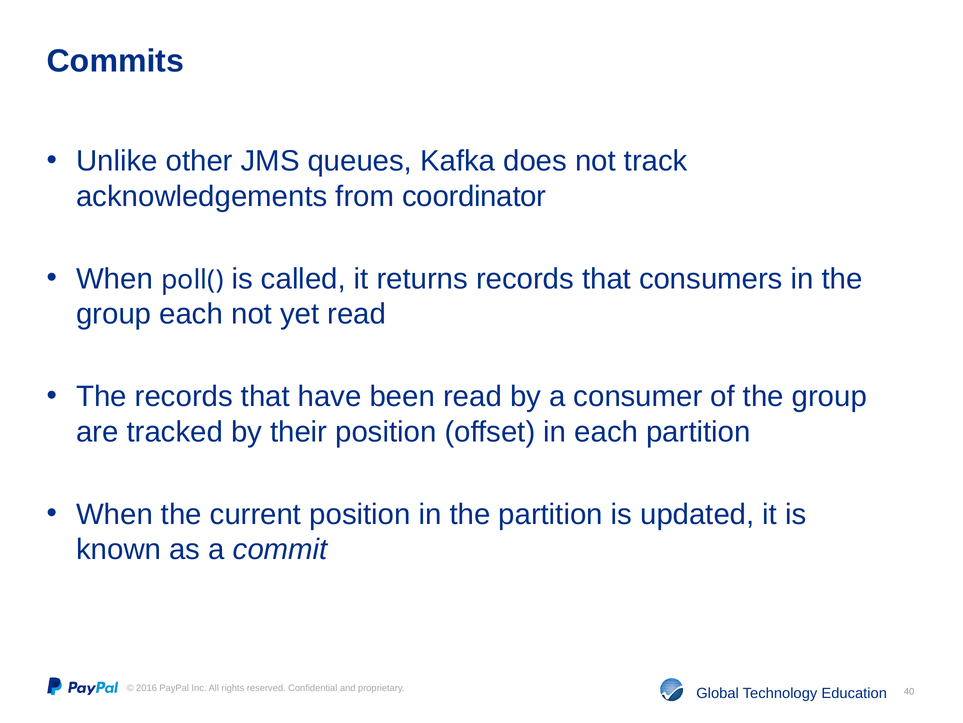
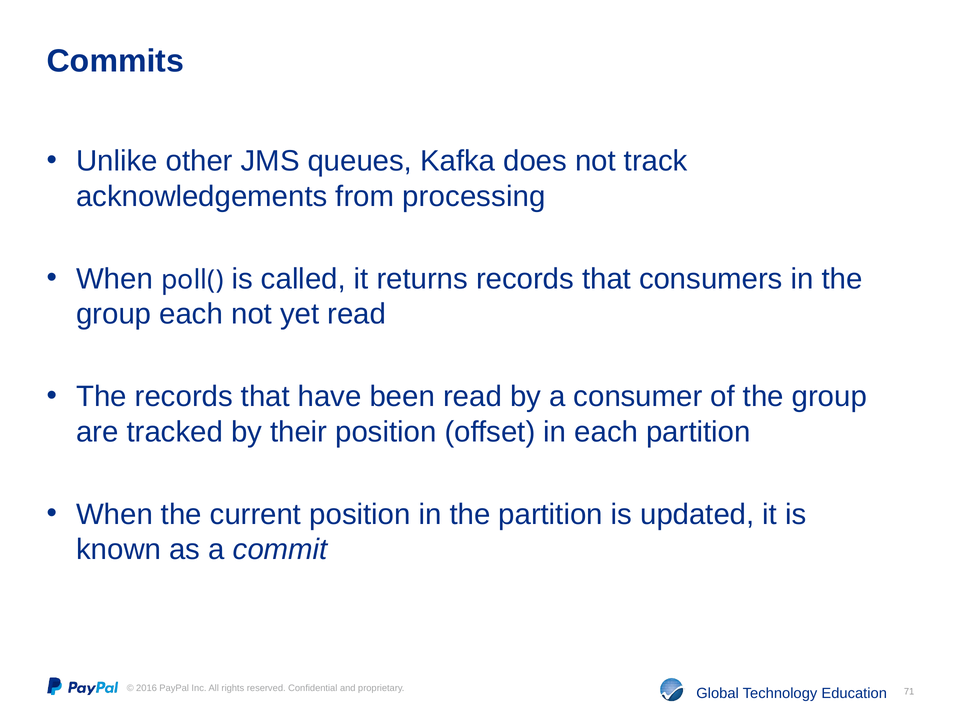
coordinator: coordinator -> processing (474, 196)
40: 40 -> 71 (909, 691)
